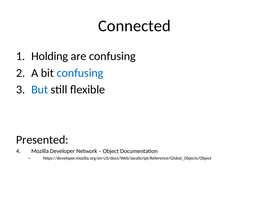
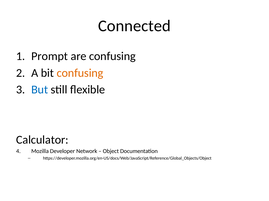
Holding: Holding -> Prompt (50, 56)
confusing colour: blue -> orange (80, 73)
Presented: Presented -> Calculator (42, 140)
